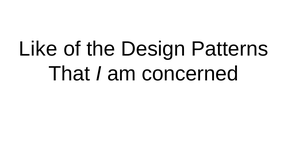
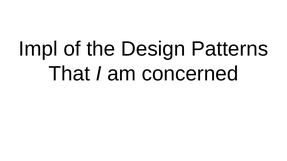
Like: Like -> Impl (38, 49)
